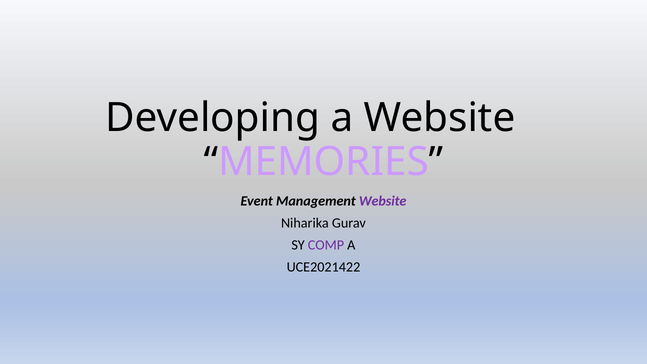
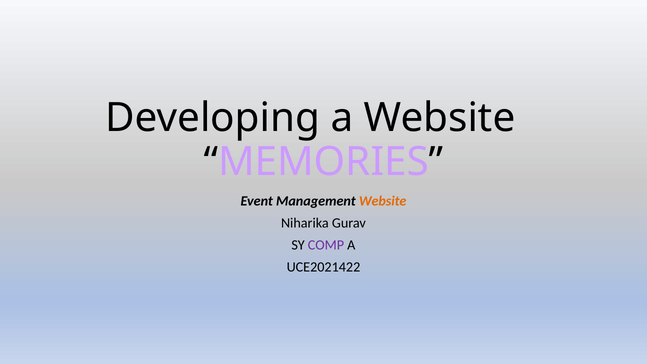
Website colour: purple -> orange (383, 201)
